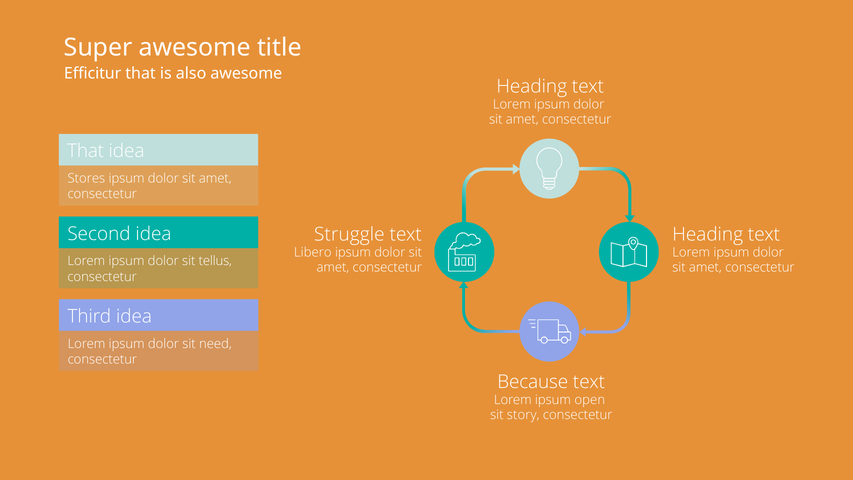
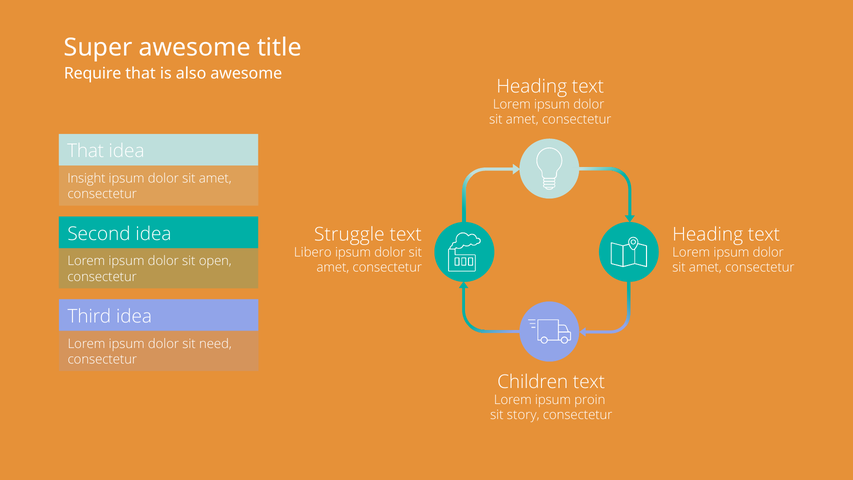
Efficitur: Efficitur -> Require (93, 73)
Stores: Stores -> Insight (86, 178)
tellus: tellus -> open (215, 261)
Because: Because -> Children (533, 382)
open: open -> proin (590, 400)
